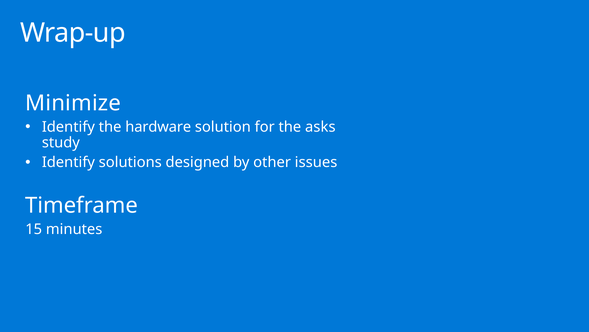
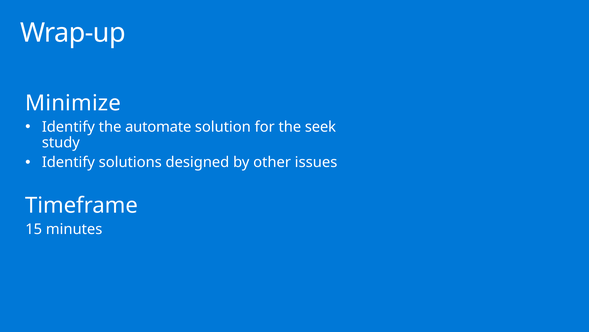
hardware: hardware -> automate (158, 127)
asks: asks -> seek (320, 127)
